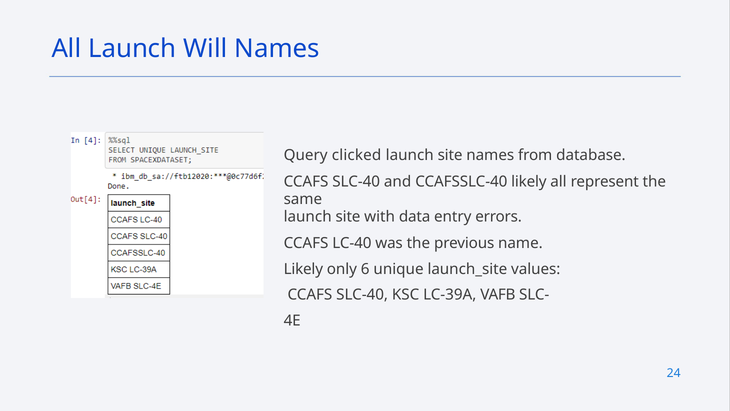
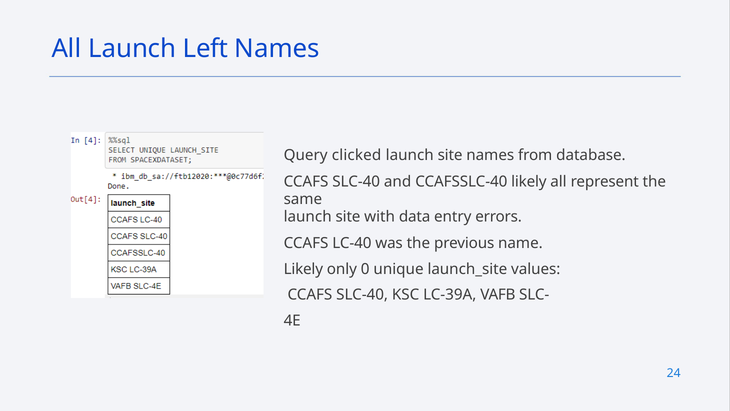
Will: Will -> Left (206, 49)
6: 6 -> 0 (365, 269)
